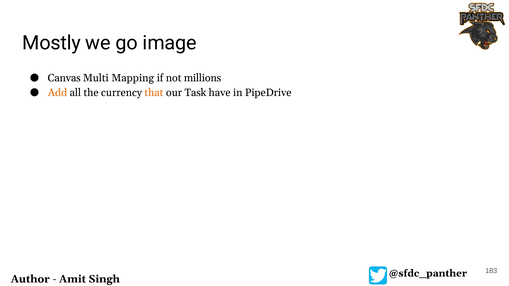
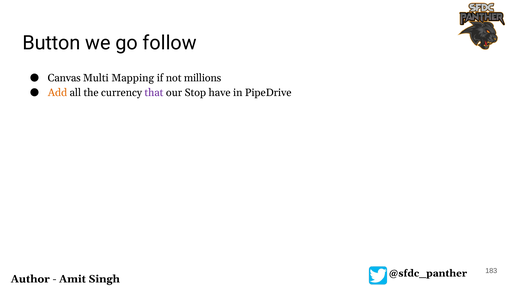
Mostly: Mostly -> Button (51, 43)
image: image -> follow (170, 43)
that colour: orange -> purple (154, 93)
Task: Task -> Stop (195, 93)
